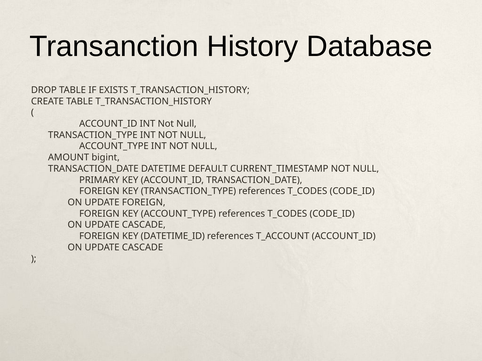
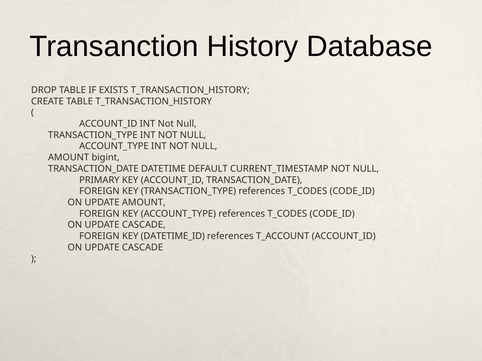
UPDATE FOREIGN: FOREIGN -> AMOUNT (144, 203)
